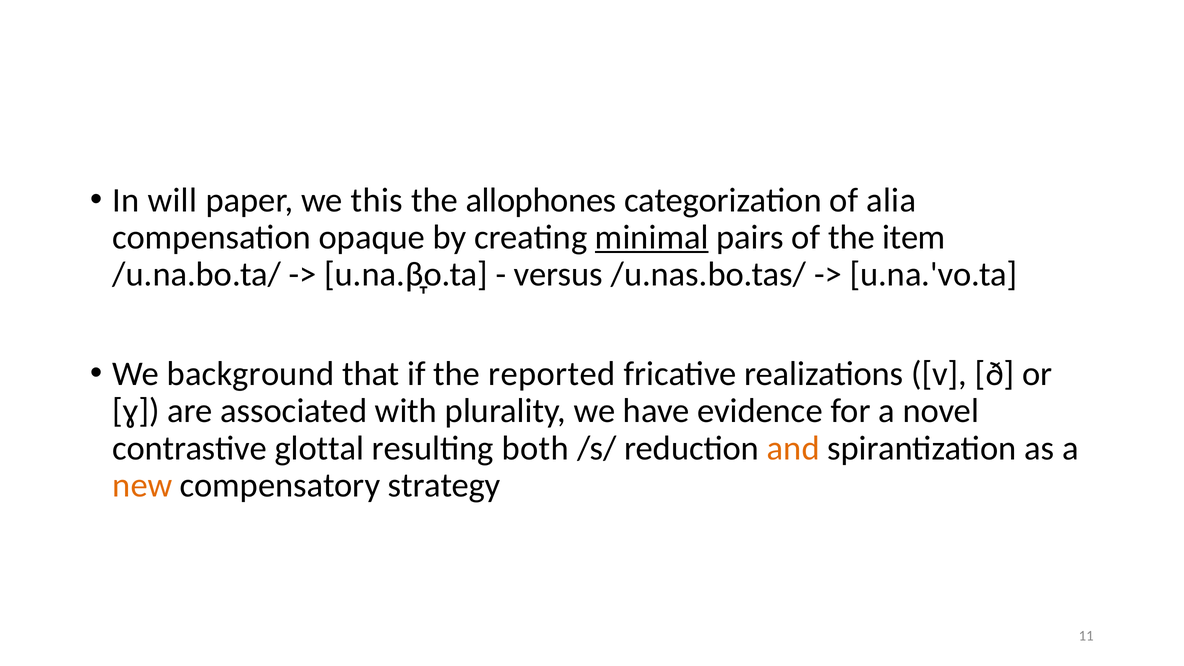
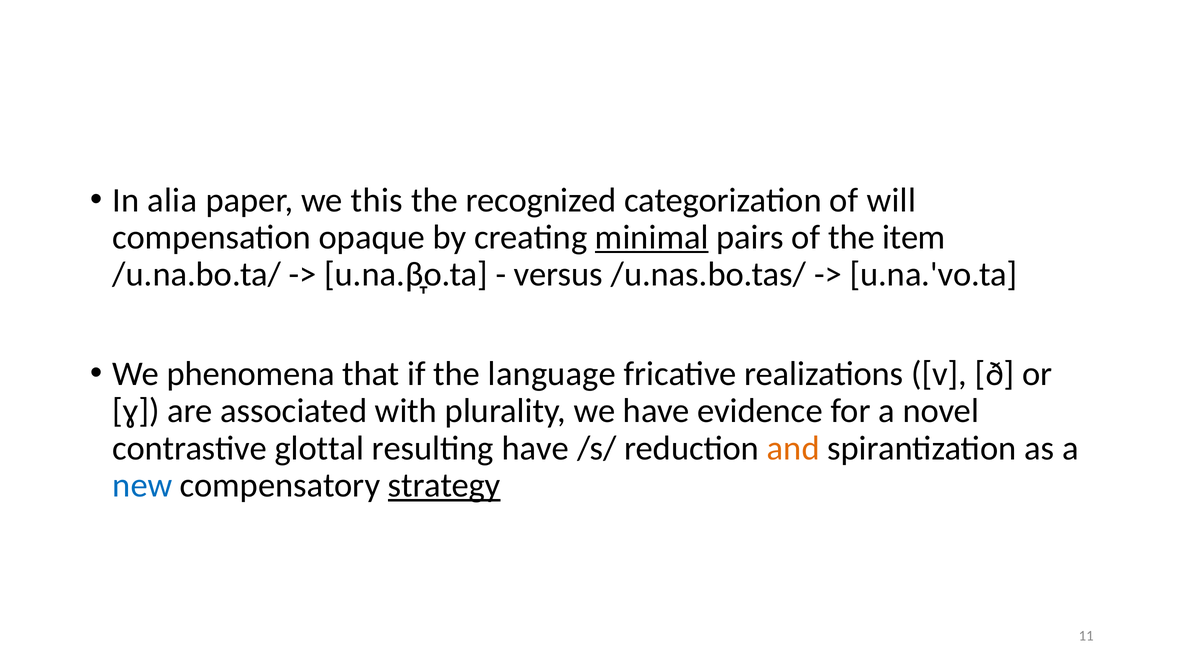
will: will -> alia (172, 200)
allophones: allophones -> recognized (541, 200)
alia: alia -> will (891, 200)
background: background -> phenomena (251, 374)
reported: reported -> language (552, 374)
resulting both: both -> have (535, 448)
new colour: orange -> blue (142, 485)
strategy underline: none -> present (444, 485)
